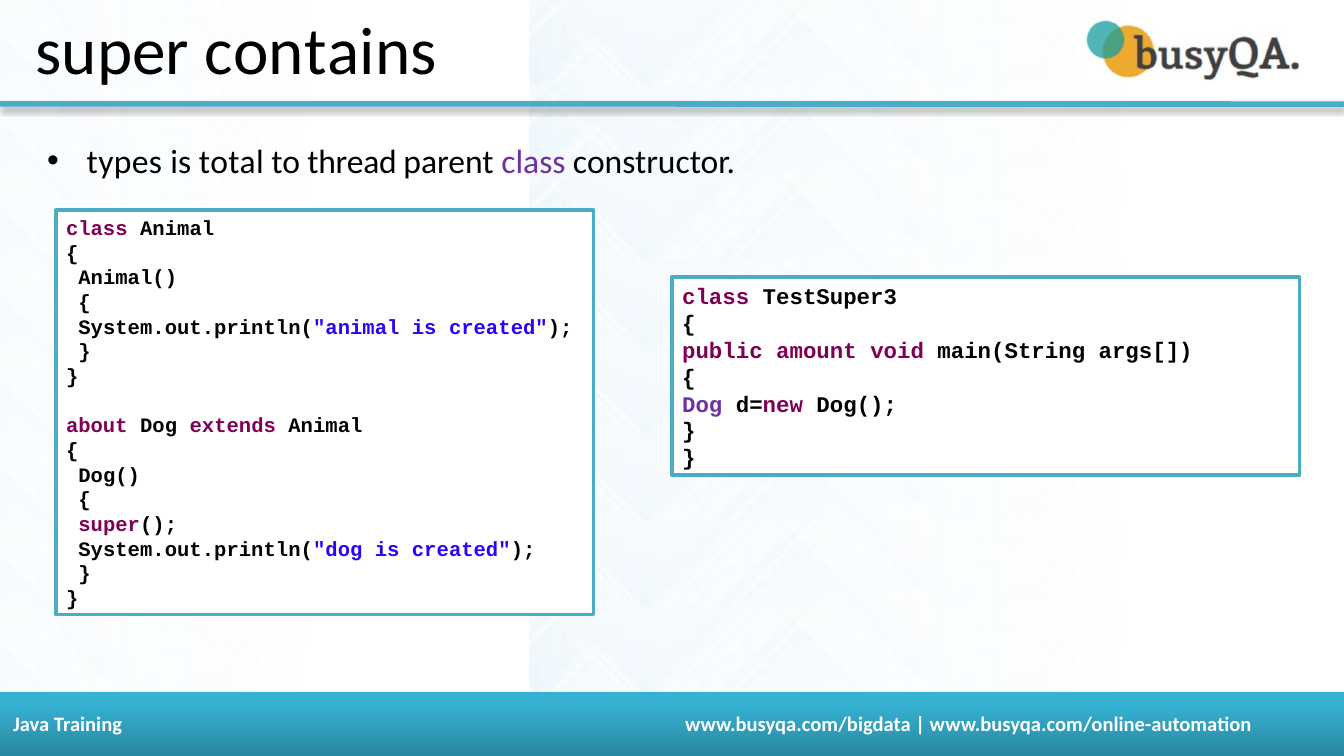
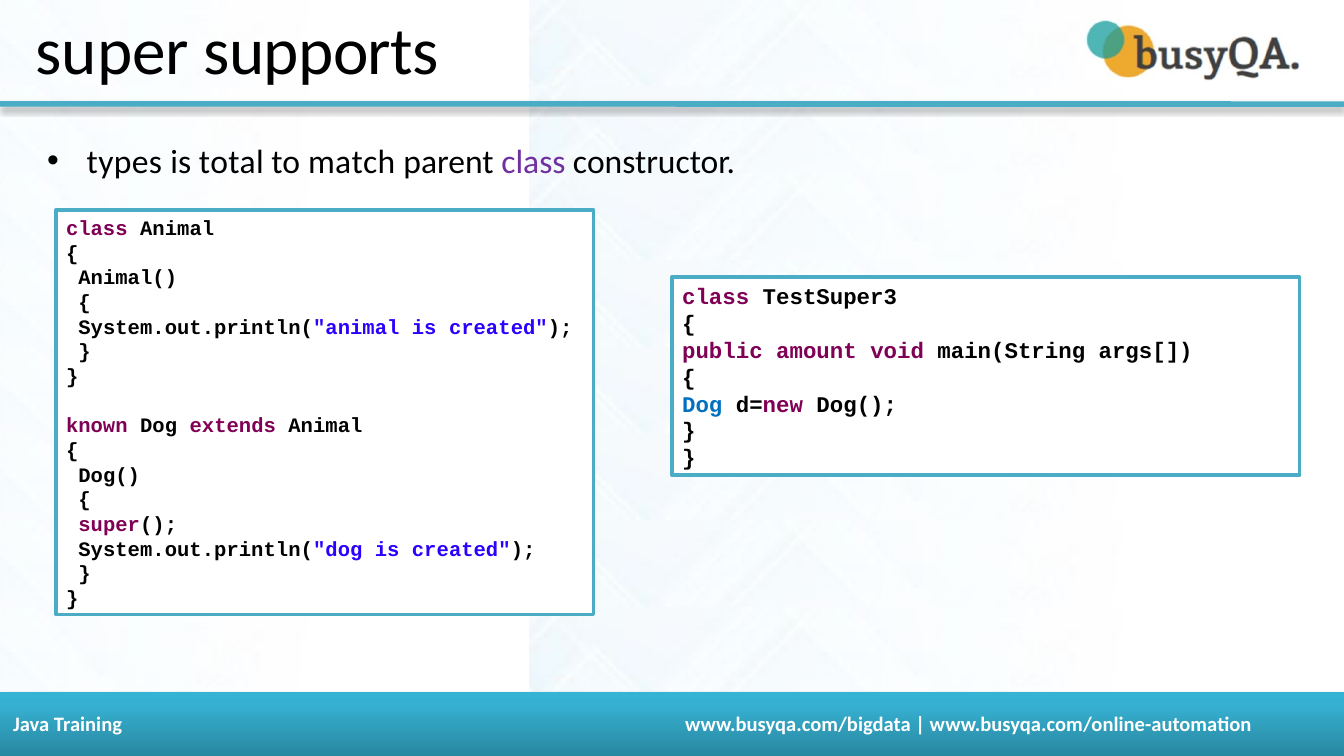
contains: contains -> supports (321, 53)
thread: thread -> match (352, 162)
Dog colour: purple -> blue (702, 405)
about: about -> known (97, 426)
